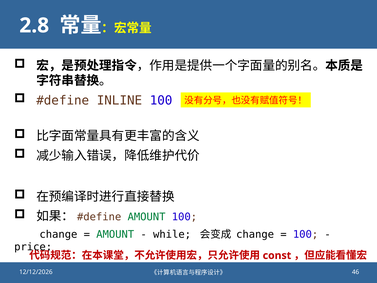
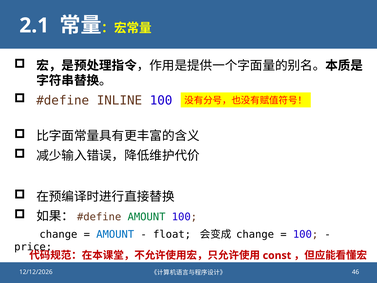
2.8: 2.8 -> 2.1 (34, 25)
AMOUNT colour: green -> blue (115, 234)
while: while -> float (172, 234)
